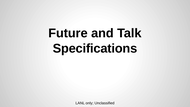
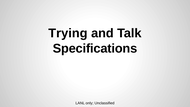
Future: Future -> Trying (68, 33)
